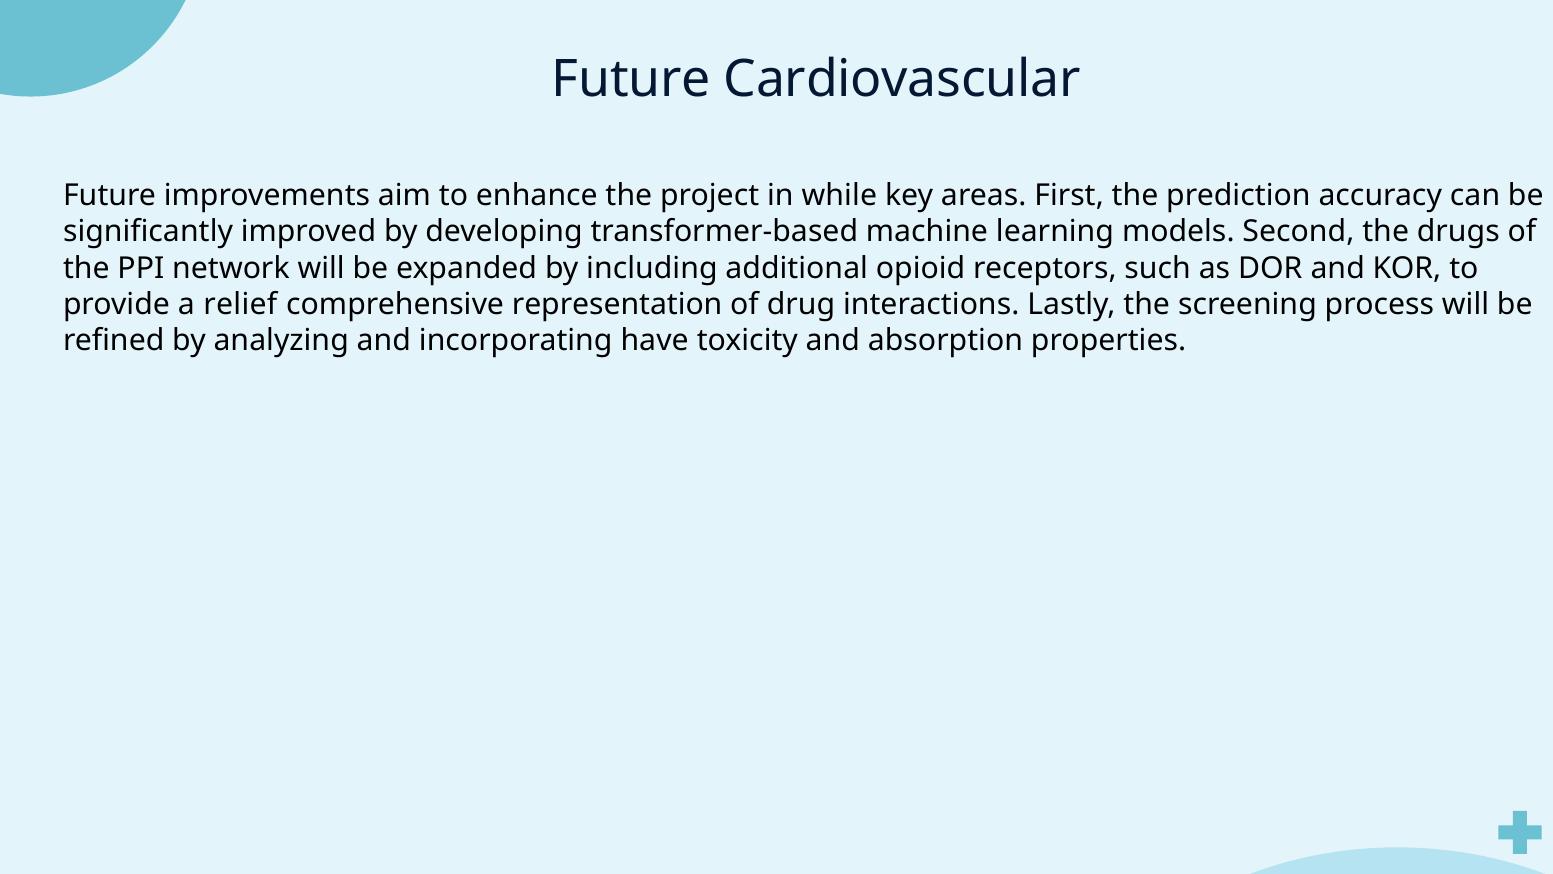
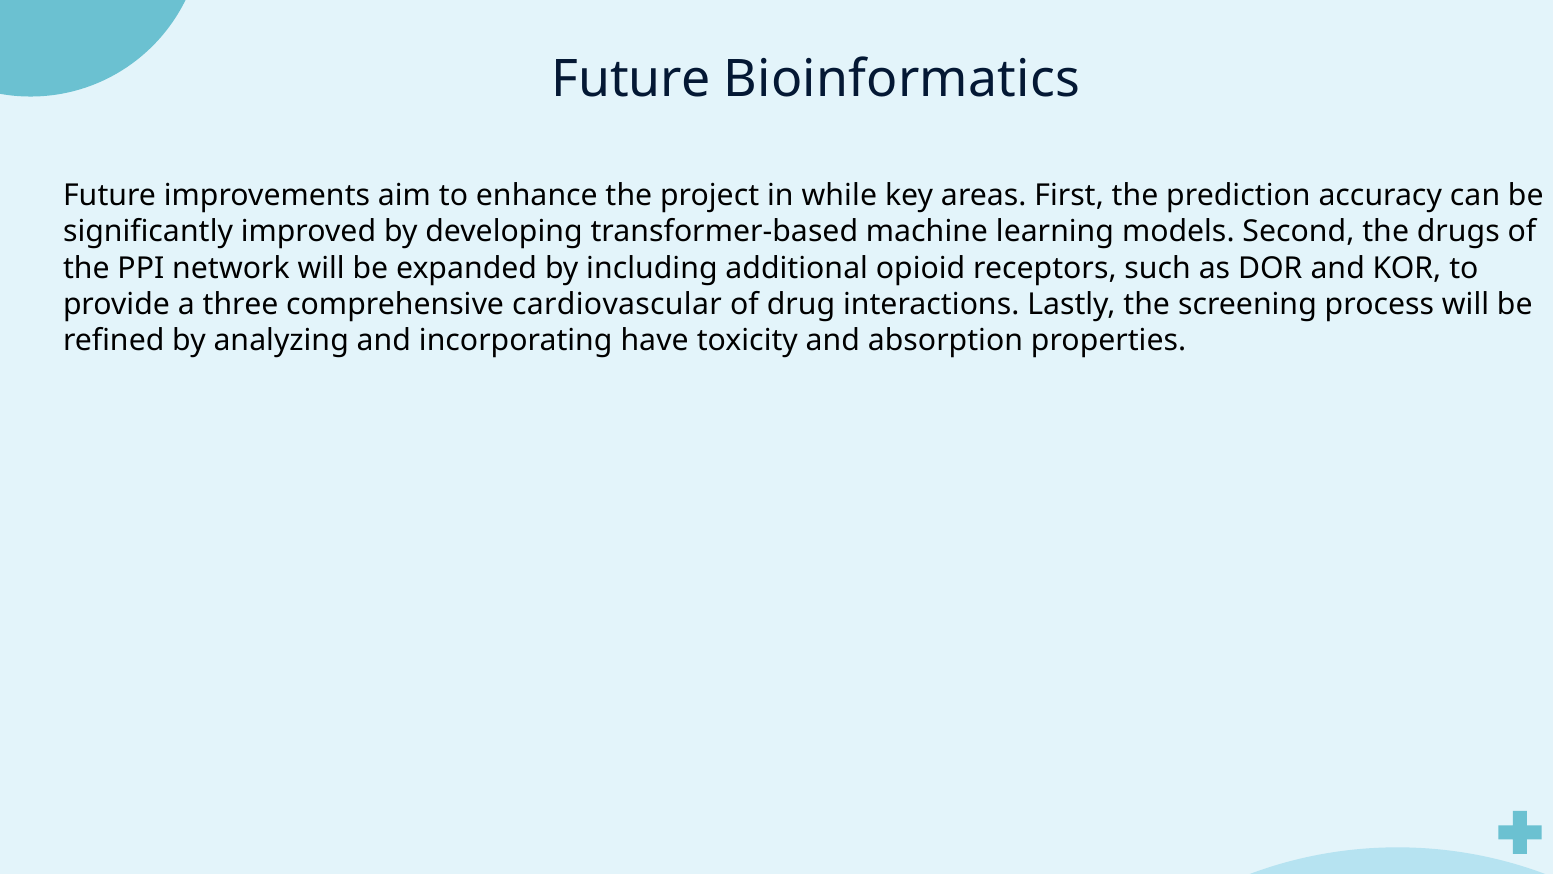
Cardiovascular: Cardiovascular -> Bioinformatics (902, 79)
relief: relief -> three (241, 304)
representation: representation -> cardiovascular (617, 304)
